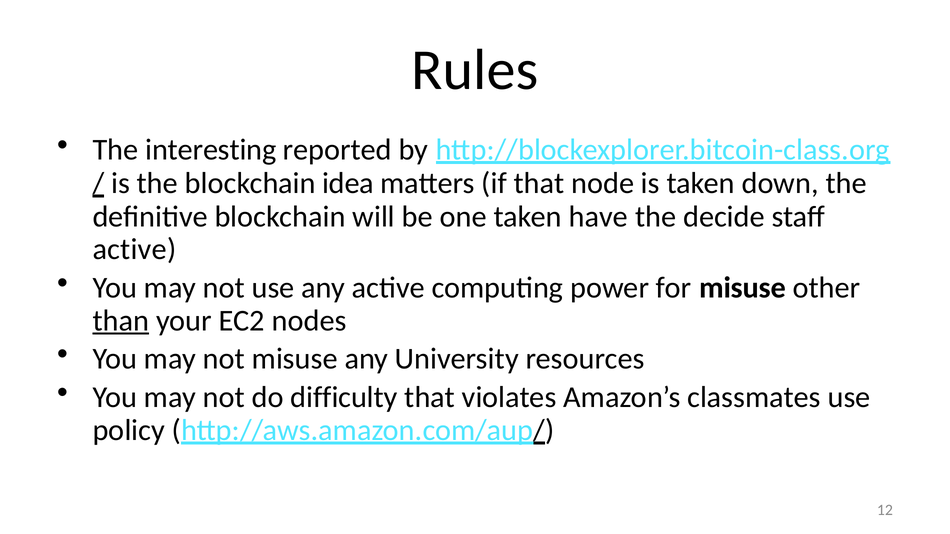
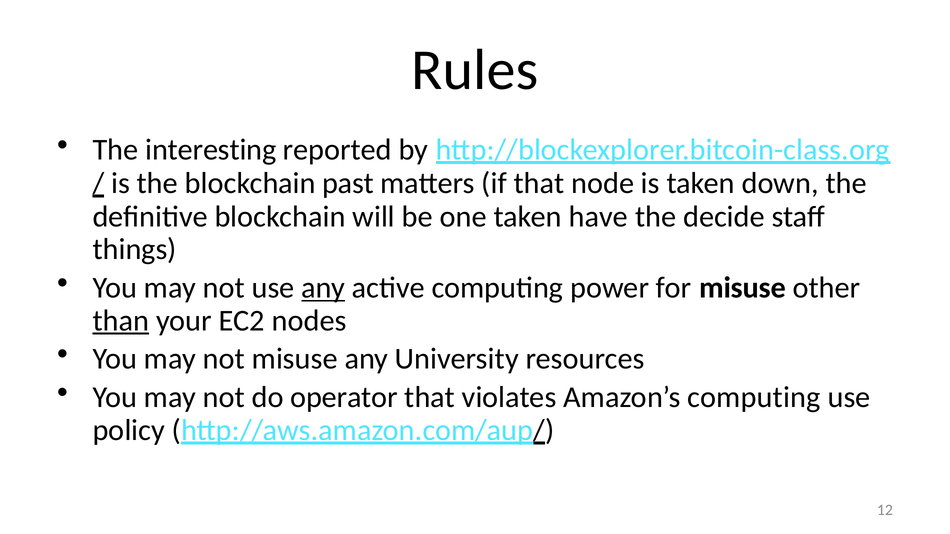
idea: idea -> past (348, 183)
active: active -> things (135, 250)
any underline: none -> present (323, 288)
difficulty: difficulty -> operator (344, 398)
Amazon’s classmates: classmates -> computing (754, 398)
